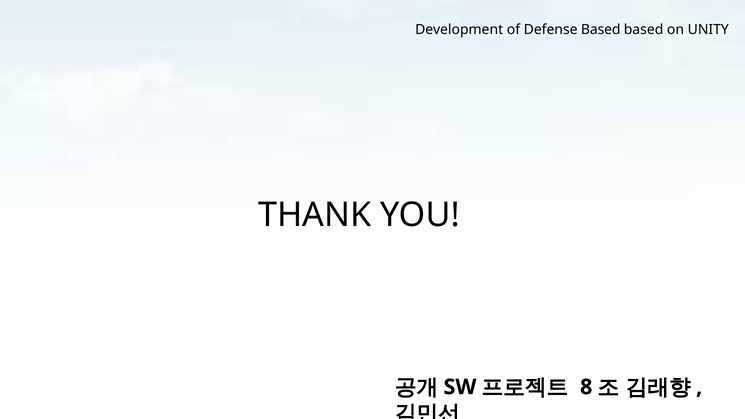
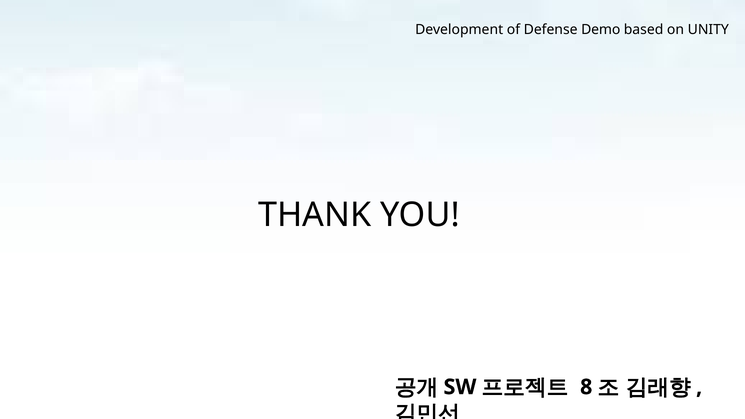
Defense Based: Based -> Demo (601, 29)
